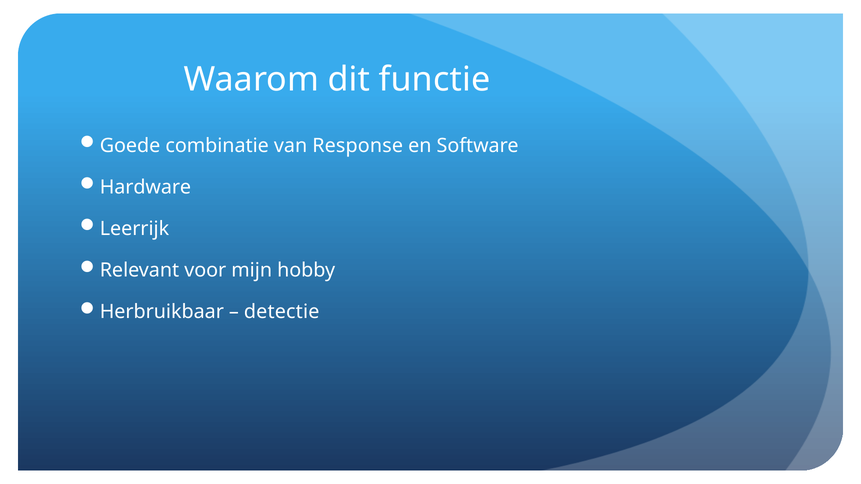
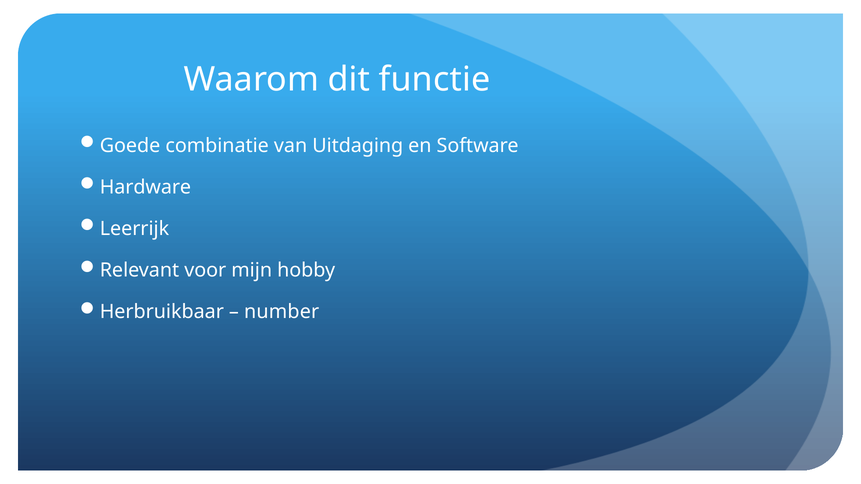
Response: Response -> Uitdaging (358, 146)
detectie: detectie -> number (282, 312)
